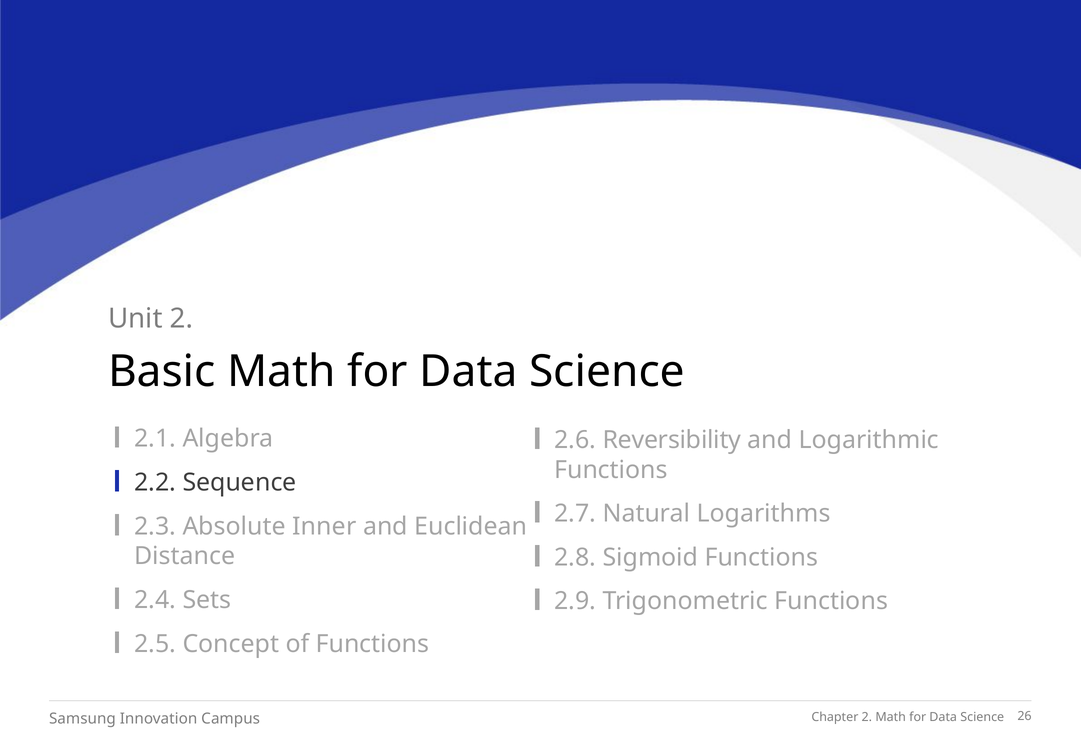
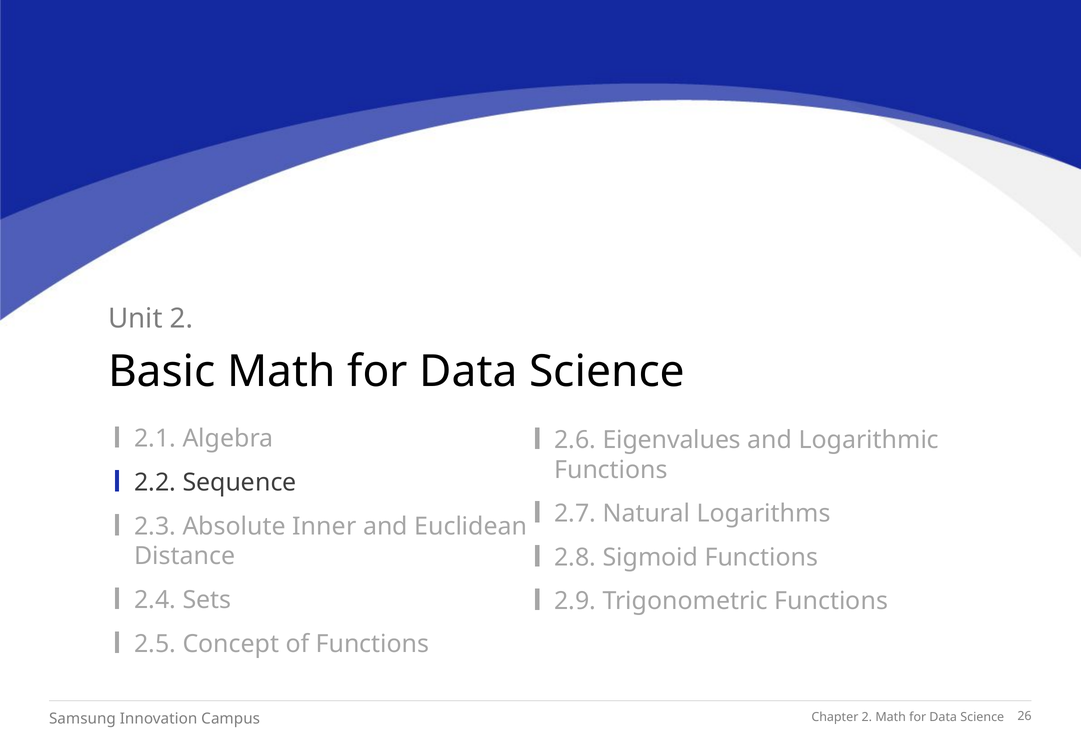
Reversibility: Reversibility -> Eigenvalues (672, 440)
